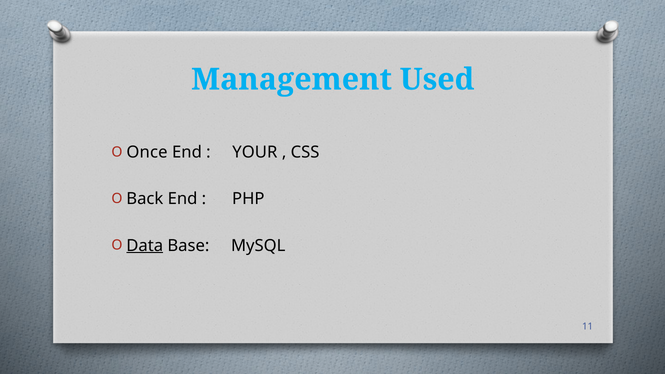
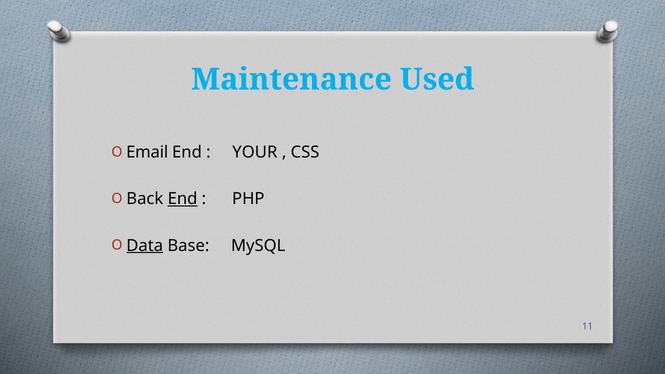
Management: Management -> Maintenance (291, 80)
Once: Once -> Email (147, 153)
End underline: none -> present (183, 199)
